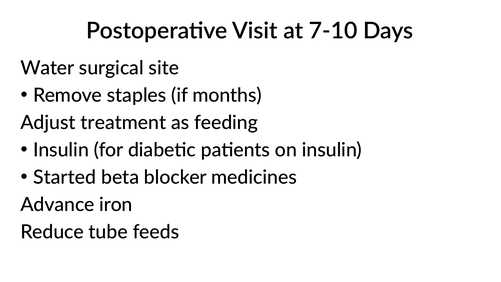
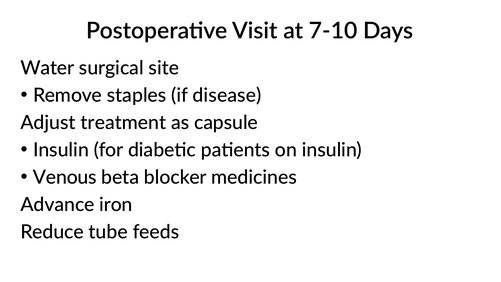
months: months -> disease (227, 95)
feeding: feeding -> capsule (226, 123)
Started: Started -> Venous (65, 177)
